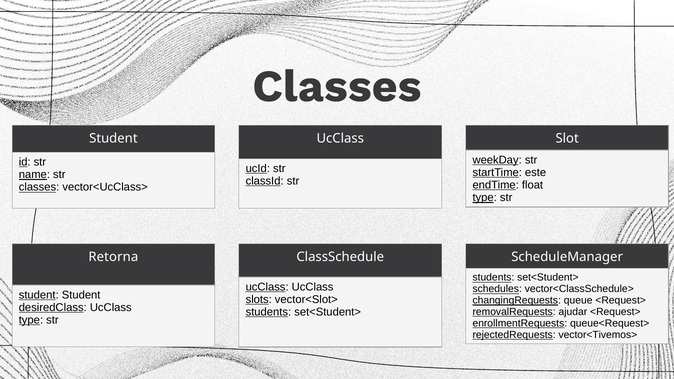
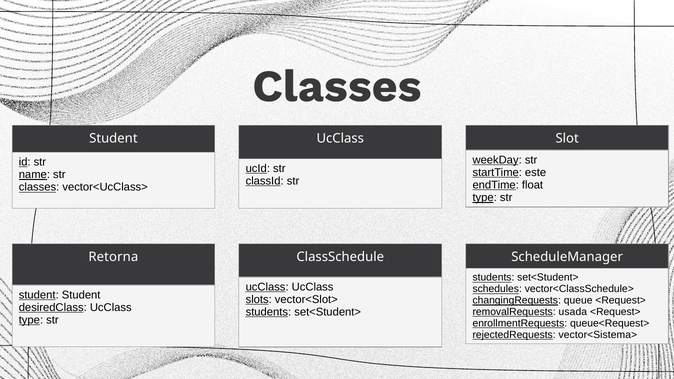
ajudar: ajudar -> usada (573, 312)
vector<Tivemos>: vector<Tivemos> -> vector<Sistema> (598, 335)
